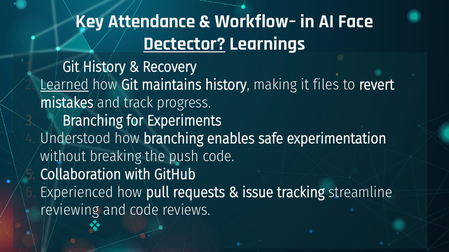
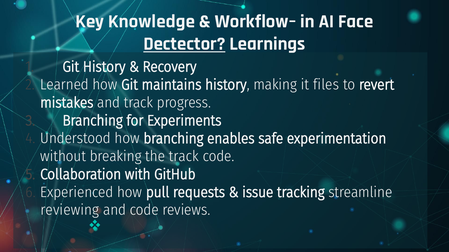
Attendance: Attendance -> Knowledge (152, 21)
Learned underline: present -> none (65, 85)
the push: push -> track (184, 157)
